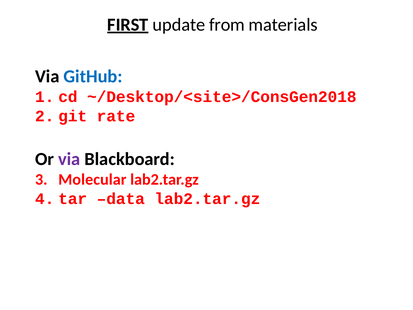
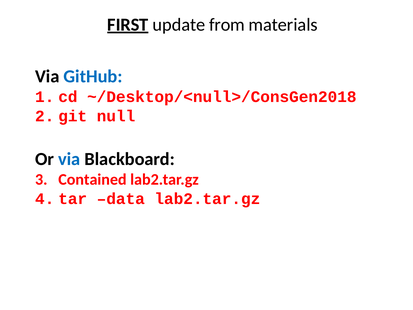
~/Desktop/<site>/ConsGen2018: ~/Desktop/<site>/ConsGen2018 -> ~/Desktop/<null>/ConsGen2018 (222, 97)
rate: rate -> null (116, 116)
via colour: purple -> blue (69, 159)
Molecular: Molecular -> Contained (92, 179)
